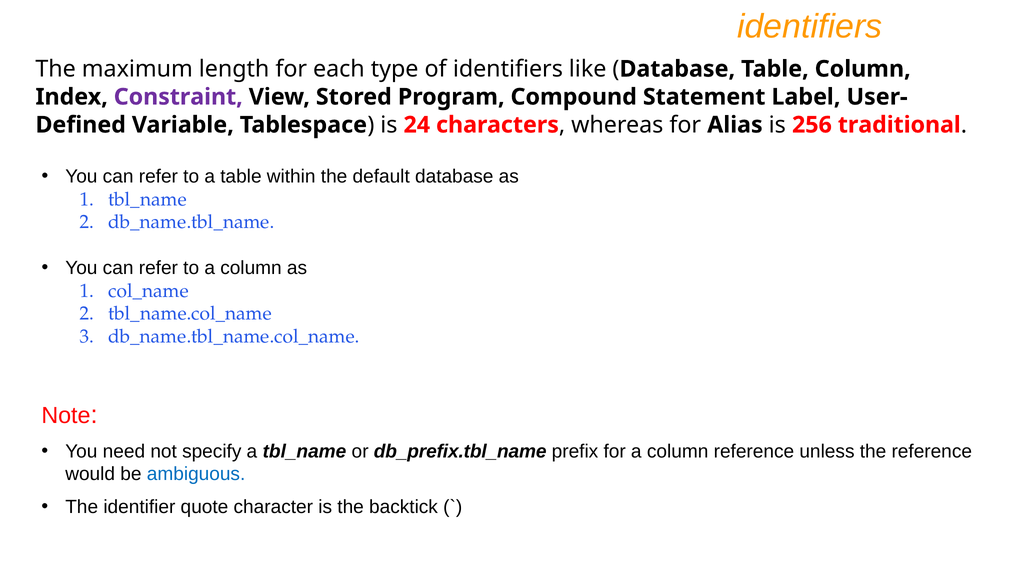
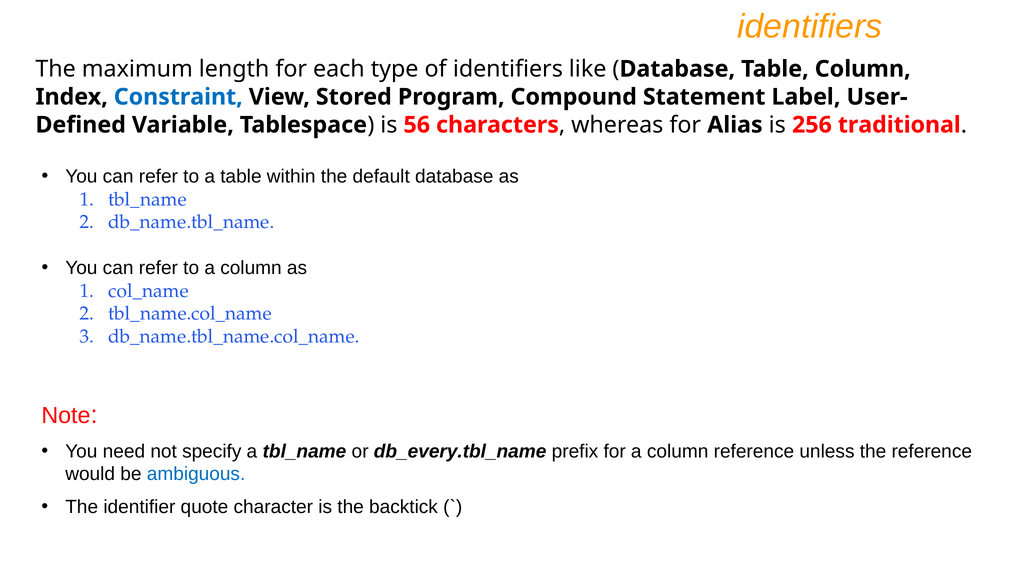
Constraint colour: purple -> blue (178, 97)
24: 24 -> 56 (417, 125)
db_prefix.tbl_name: db_prefix.tbl_name -> db_every.tbl_name (460, 451)
